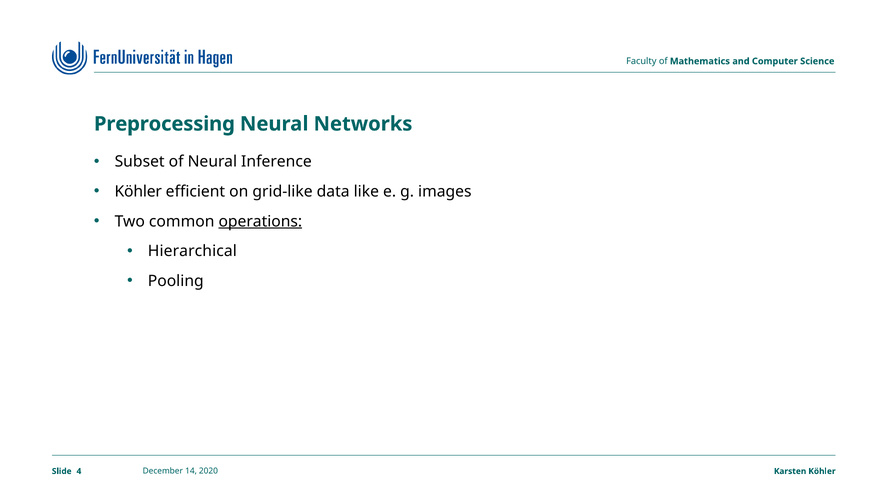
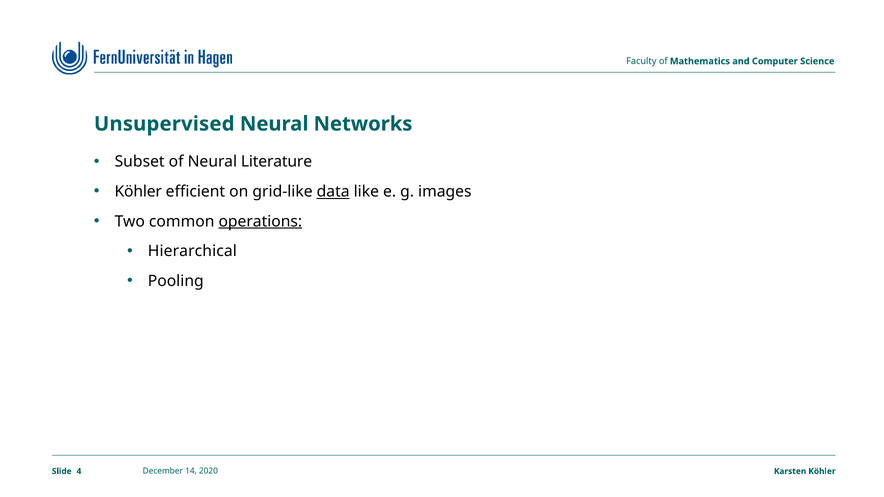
Preprocessing: Preprocessing -> Unsupervised (164, 124)
Inference: Inference -> Literature (277, 162)
data underline: none -> present (333, 192)
